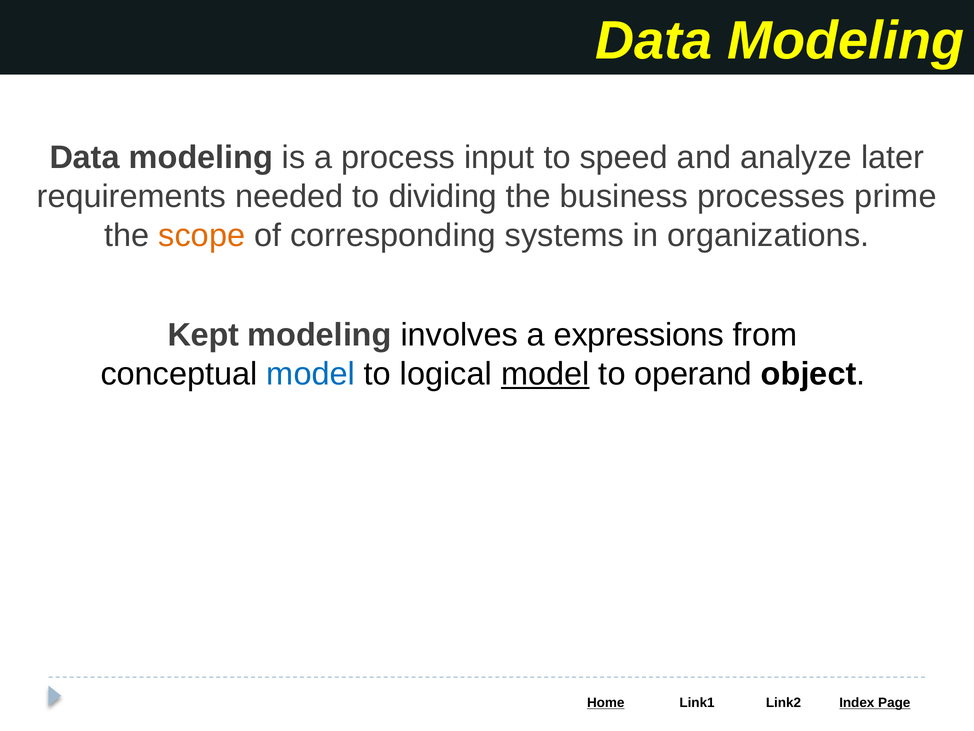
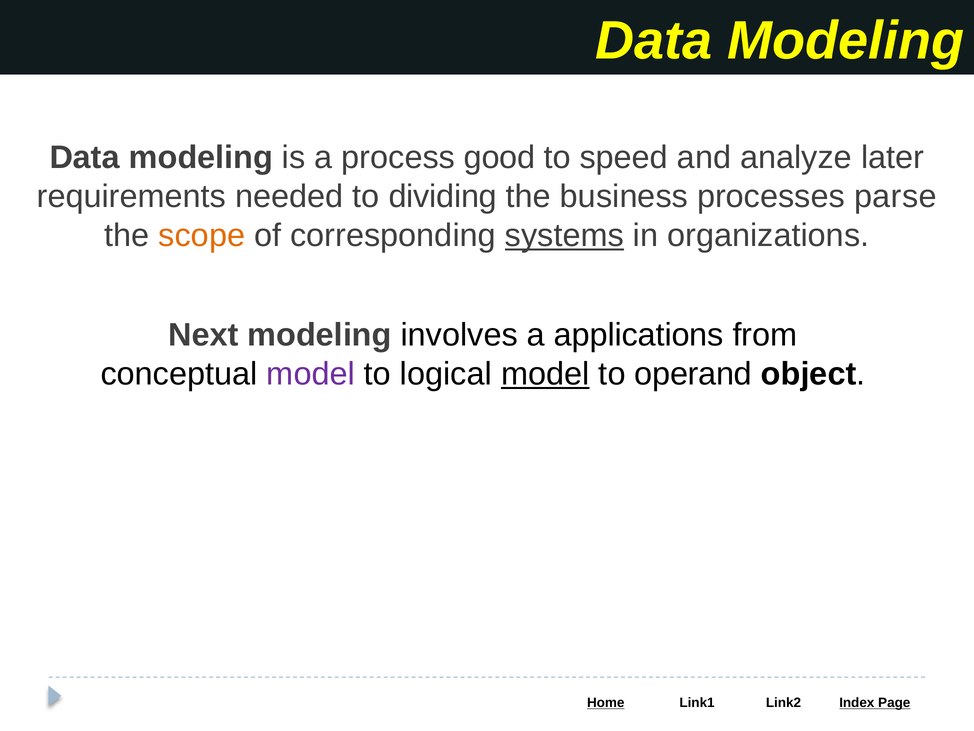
input: input -> good (499, 157)
prime: prime -> parse (895, 196)
systems underline: none -> present (564, 235)
Kept: Kept -> Next (203, 335)
expressions: expressions -> applications (639, 335)
model colour: blue -> purple (311, 374)
